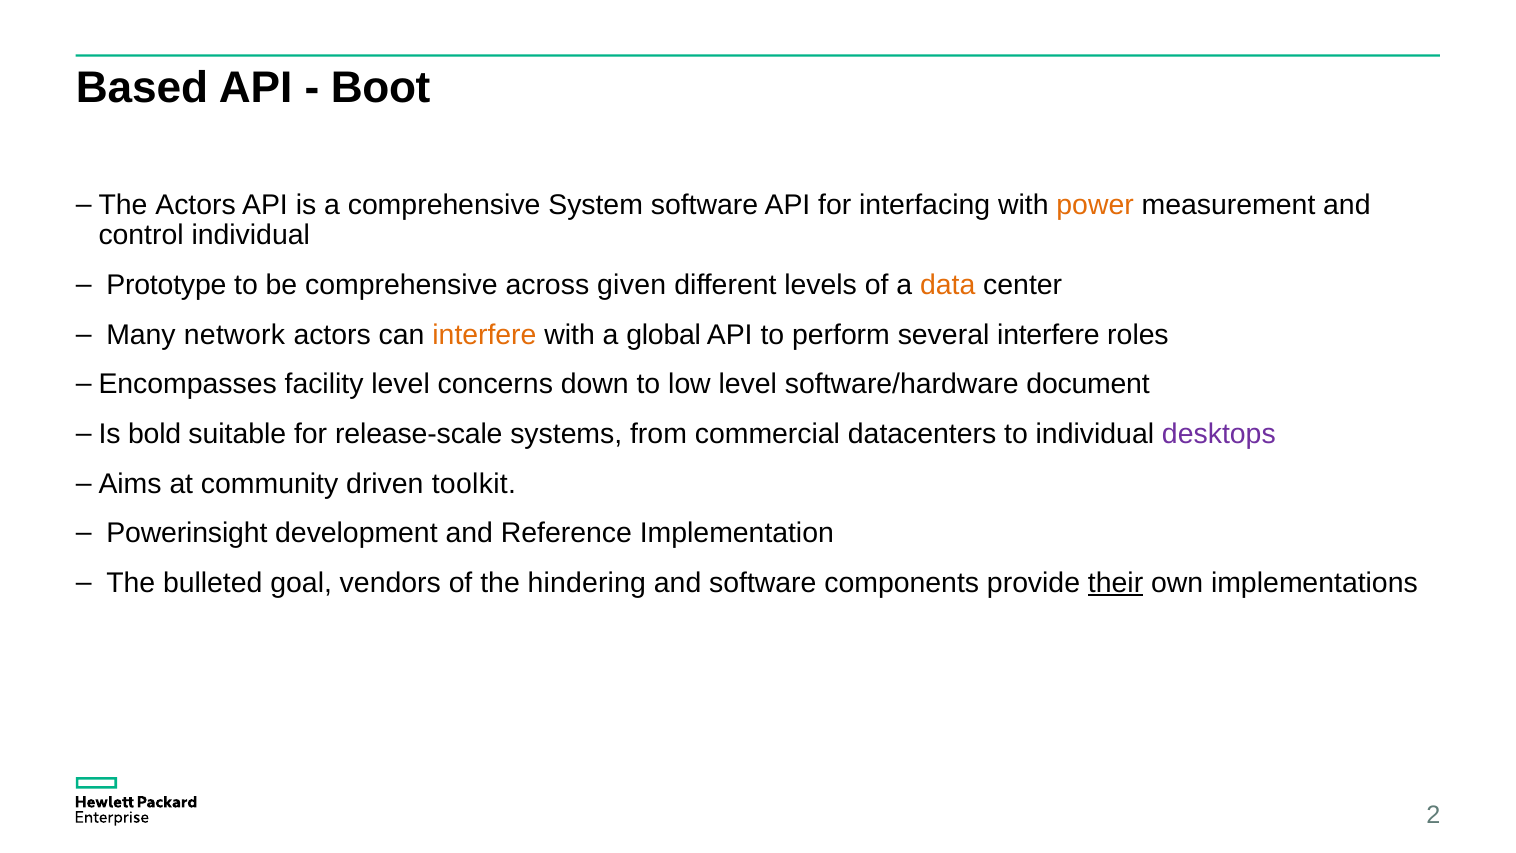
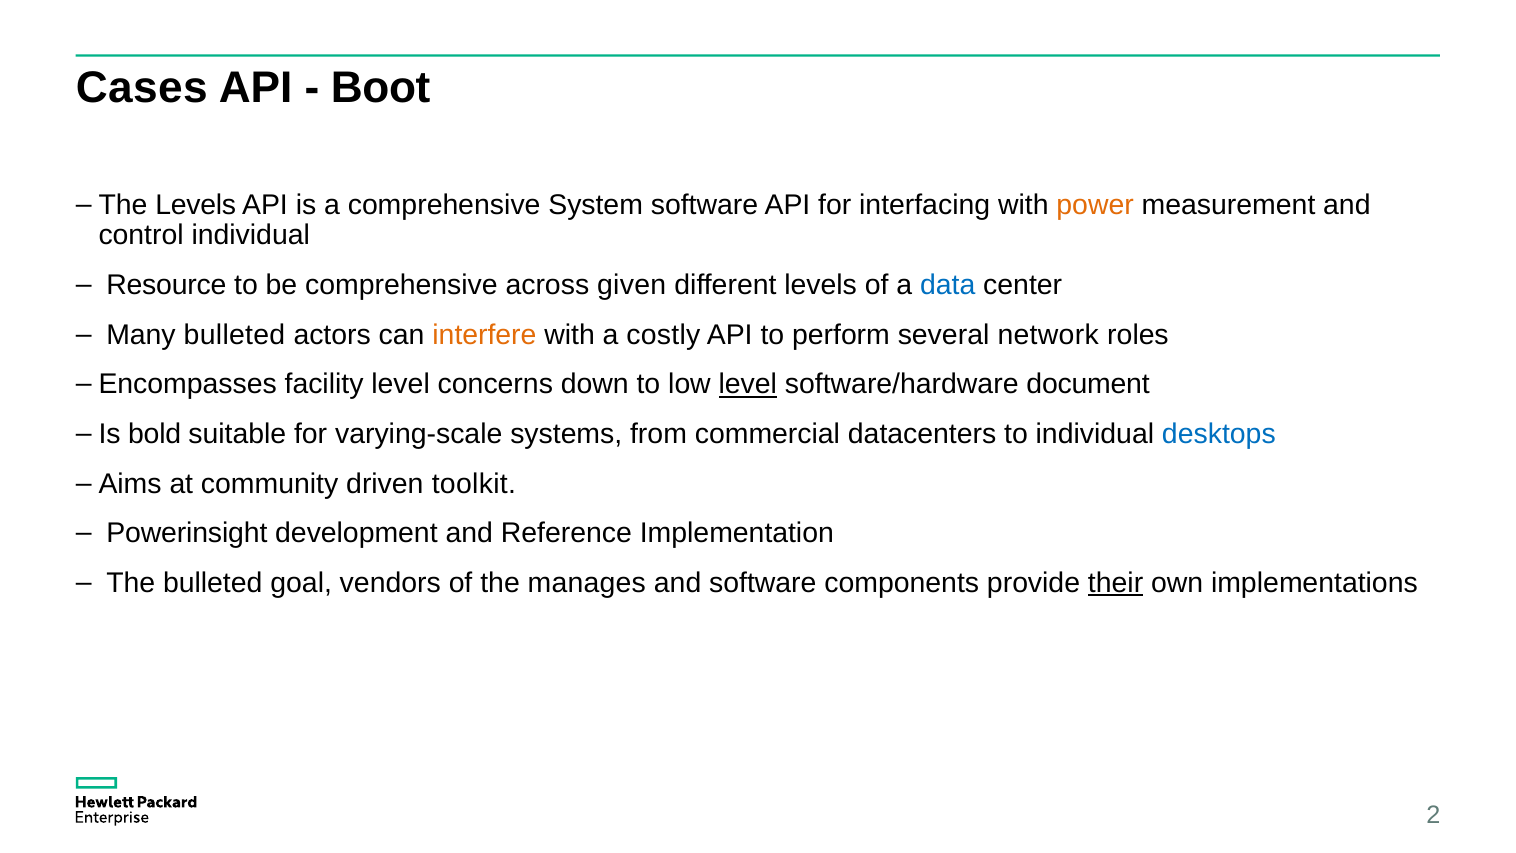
Based: Based -> Cases (142, 88)
The Actors: Actors -> Levels (196, 205)
Prototype: Prototype -> Resource (166, 285)
data colour: orange -> blue (948, 285)
Many network: network -> bulleted (234, 335)
global: global -> costly (663, 335)
several interfere: interfere -> network (1048, 335)
level underline: none -> present (748, 384)
release-scale: release-scale -> varying-scale (419, 434)
desktops colour: purple -> blue (1219, 434)
hindering: hindering -> manages (587, 583)
